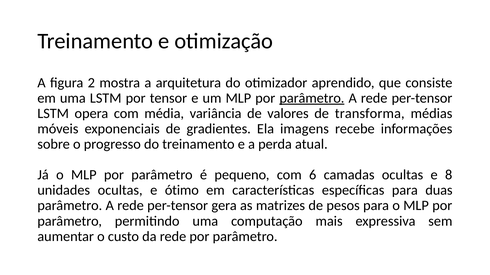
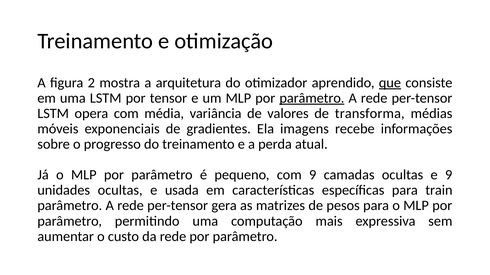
que underline: none -> present (390, 83)
com 6: 6 -> 9 (313, 175)
e 8: 8 -> 9 (449, 175)
ótimo: ótimo -> usada (182, 191)
duas: duas -> train (439, 191)
